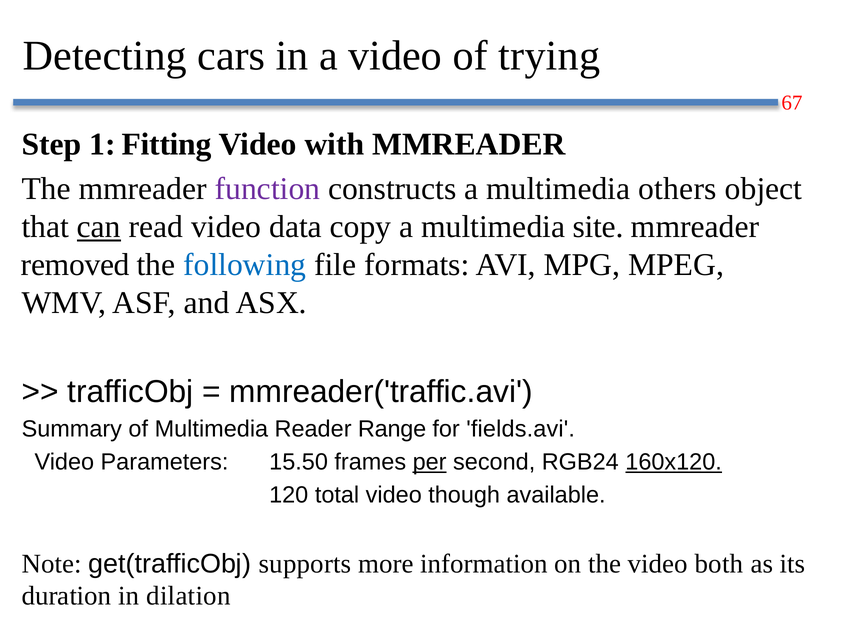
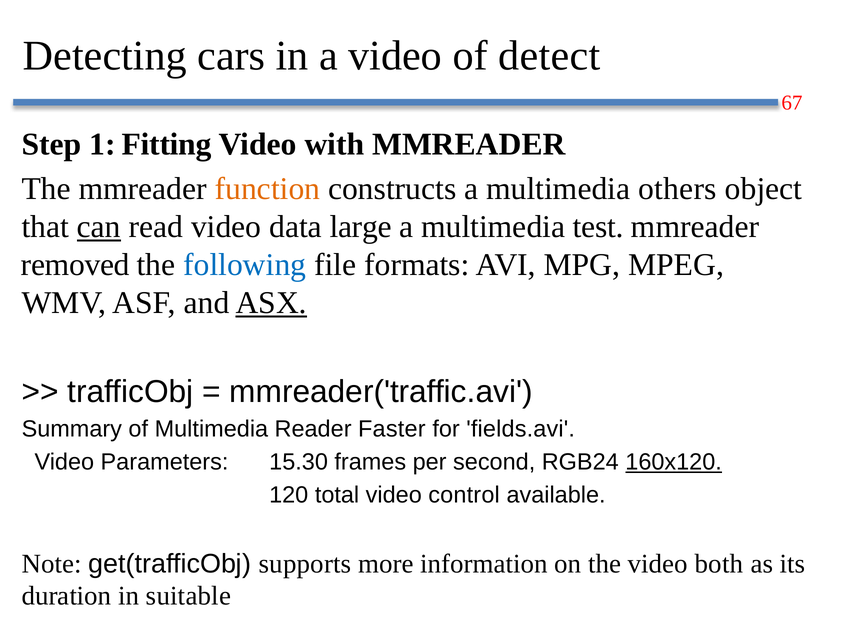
trying: trying -> detect (549, 56)
function colour: purple -> orange (267, 189)
copy: copy -> large (361, 227)
site: site -> test (598, 227)
ASX underline: none -> present (271, 303)
Range: Range -> Faster (392, 429)
15.50: 15.50 -> 15.30 (299, 462)
per underline: present -> none (430, 462)
though: though -> control (464, 495)
dilation: dilation -> suitable (188, 596)
